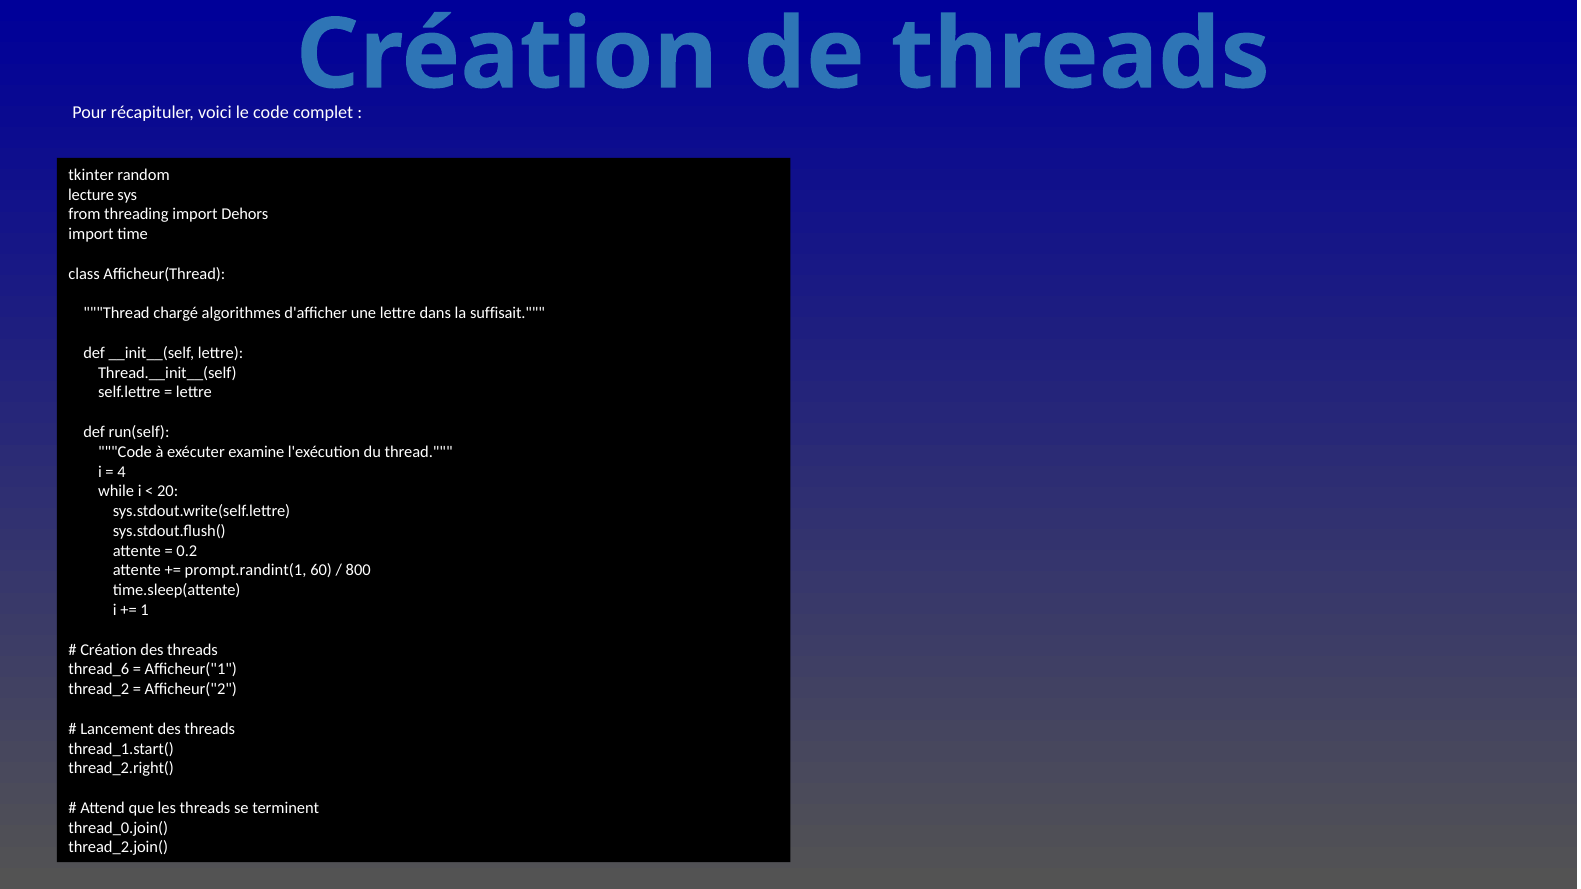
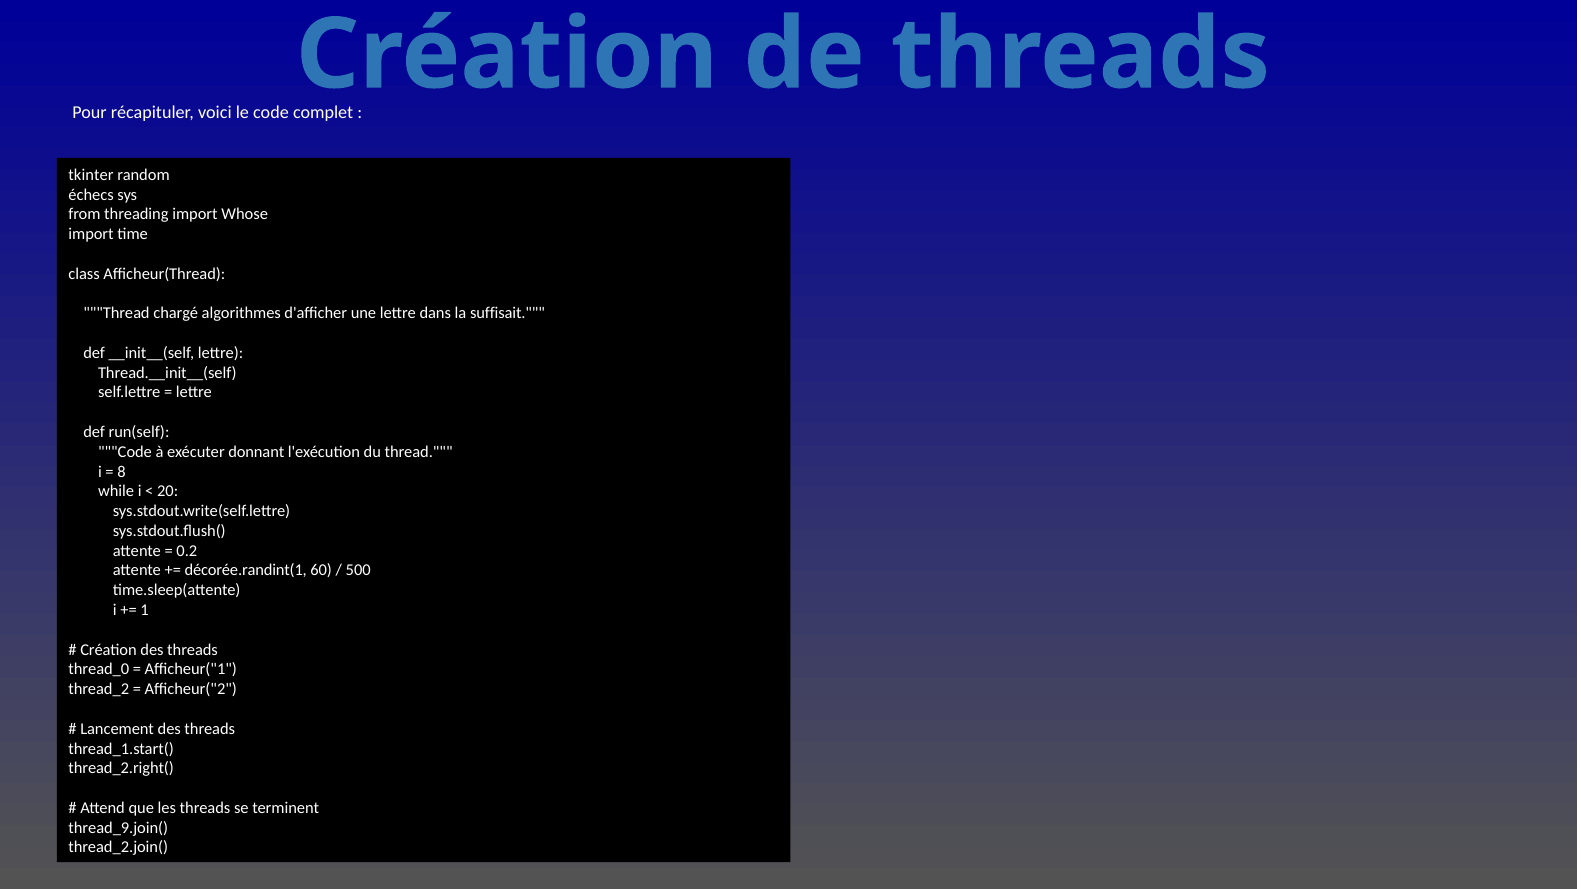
lecture: lecture -> échecs (91, 195)
Dehors: Dehors -> Whose (245, 214)
examine: examine -> donnant (256, 452)
4: 4 -> 8 (121, 472)
prompt.randint(1: prompt.randint(1 -> décorée.randint(1 (246, 571)
800: 800 -> 500 (358, 571)
thread_6: thread_6 -> thread_0 (99, 670)
thread_0.join(: thread_0.join( -> thread_9.join( (118, 828)
